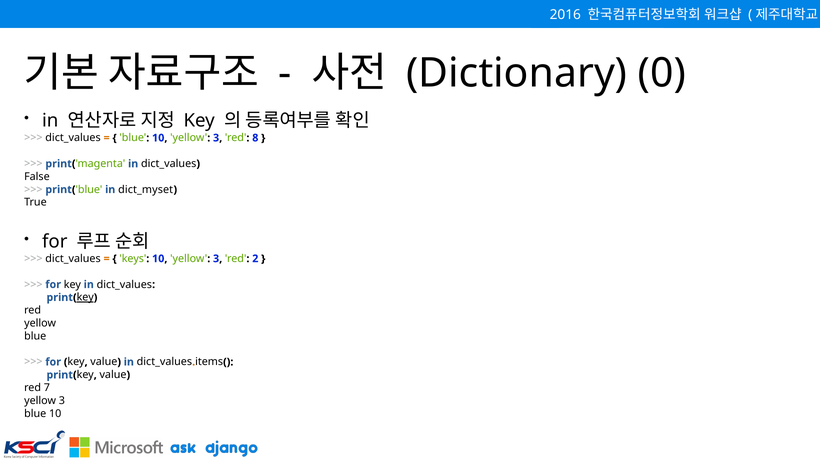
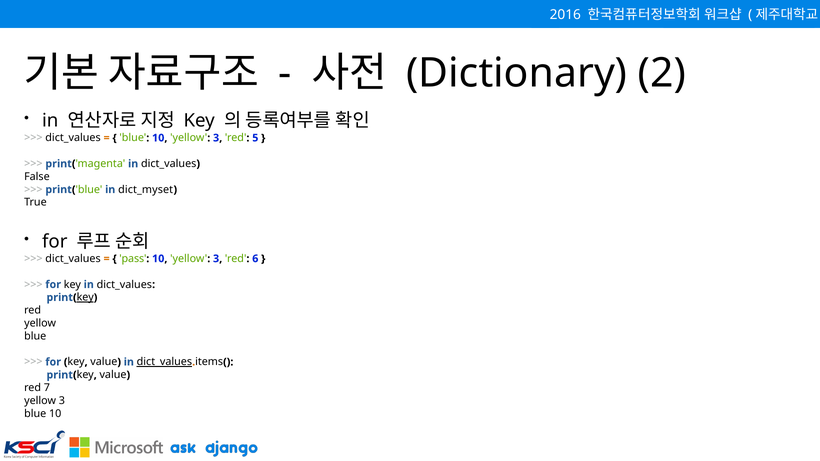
0: 0 -> 2 (662, 73)
8: 8 -> 5 (255, 138)
keys: keys -> pass (133, 259)
2: 2 -> 6 (255, 259)
dict_values underline: none -> present (164, 362)
